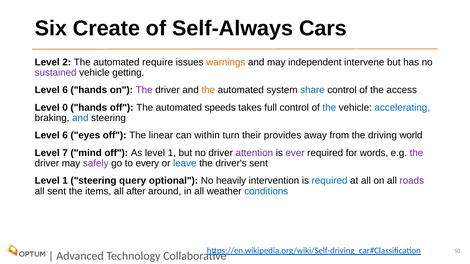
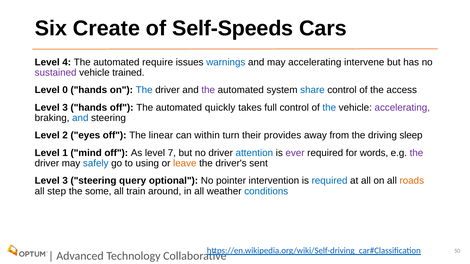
Self-Always: Self-Always -> Self-Speeds (233, 28)
2: 2 -> 4 (67, 62)
warnings colour: orange -> blue (226, 62)
may independent: independent -> accelerating (315, 62)
getting: getting -> trained (128, 73)
6: 6 -> 0 (65, 90)
The colour: purple -> blue (144, 90)
the colour: orange -> purple (208, 90)
0: 0 -> 3 (65, 108)
speeds: speeds -> quickly (220, 108)
accelerating colour: blue -> purple (402, 108)
6: 6 -> 2 (65, 136)
world: world -> sleep (411, 136)
7: 7 -> 1 (65, 153)
As level 1: 1 -> 7 (172, 153)
attention colour: purple -> blue (254, 153)
safely colour: purple -> blue (96, 164)
every: every -> using (147, 164)
leave colour: blue -> orange (185, 164)
1: 1 -> 3 (65, 181)
heavily: heavily -> pointer (231, 181)
roads colour: purple -> orange (412, 181)
all sent: sent -> step (57, 192)
items: items -> some (98, 192)
after: after -> train (136, 192)
